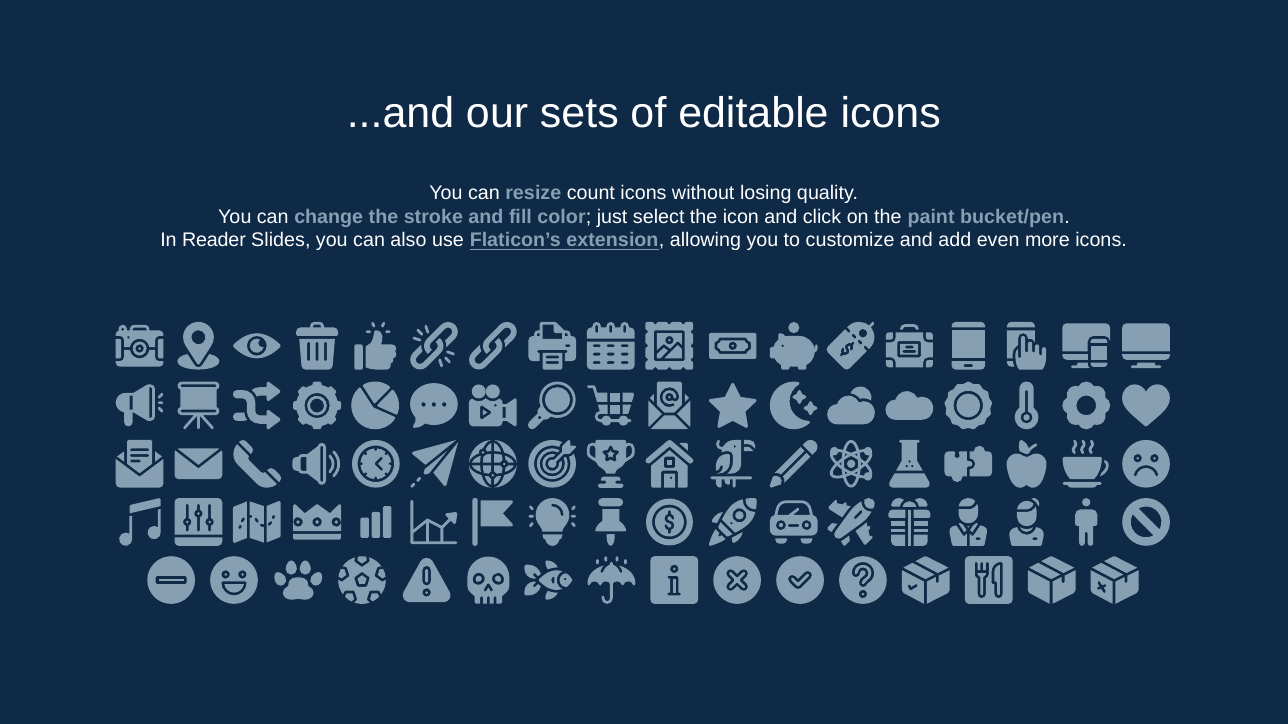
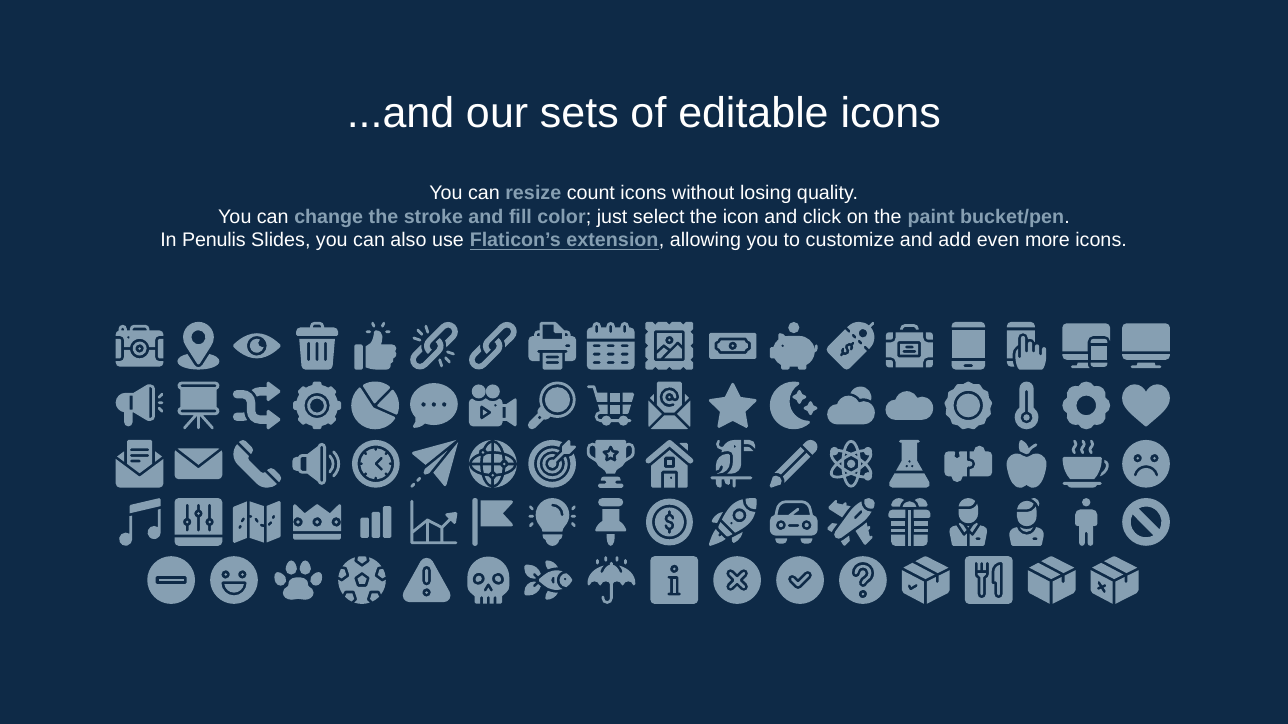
Reader: Reader -> Penulis (214, 241)
